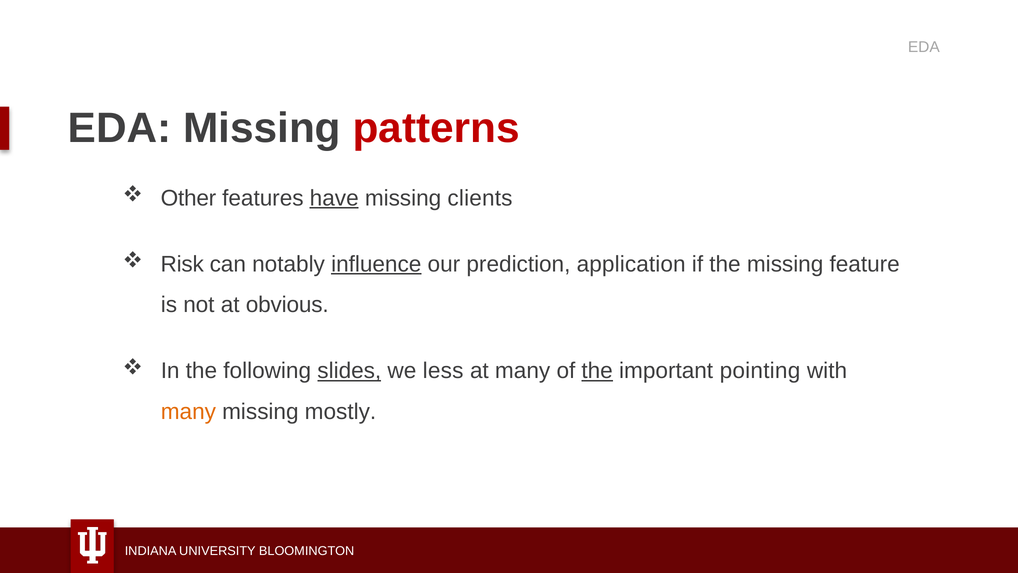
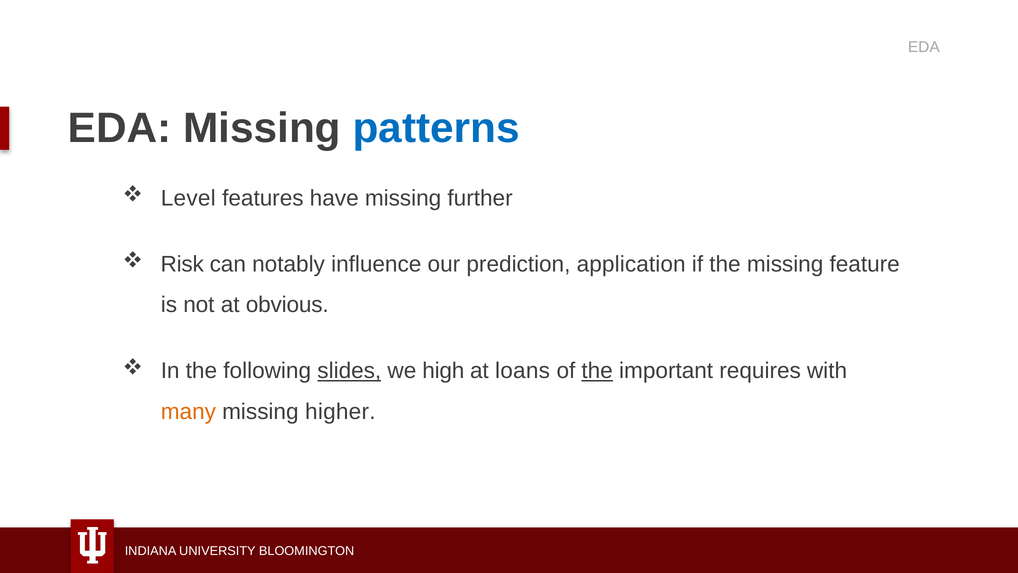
patterns colour: red -> blue (436, 128)
Other: Other -> Level (188, 198)
have underline: present -> none (334, 198)
clients: clients -> further (480, 198)
influence underline: present -> none (376, 264)
less: less -> high (443, 371)
at many: many -> loans (523, 371)
pointing: pointing -> requires (760, 371)
mostly: mostly -> higher (340, 411)
